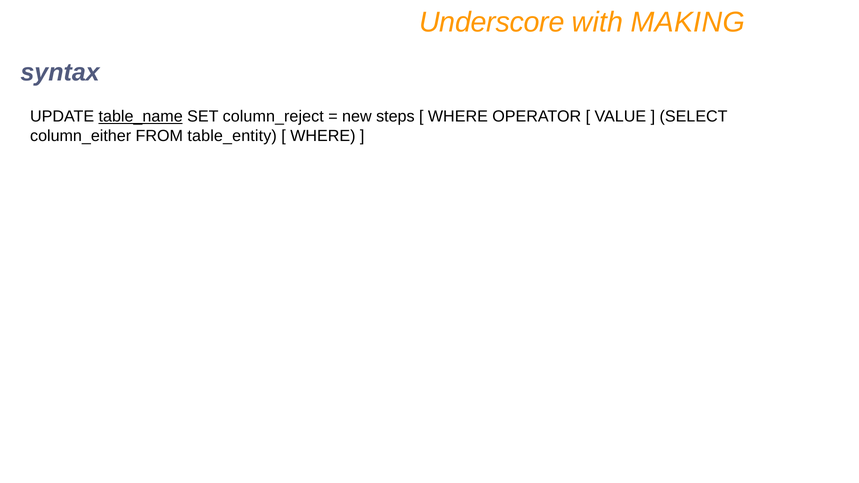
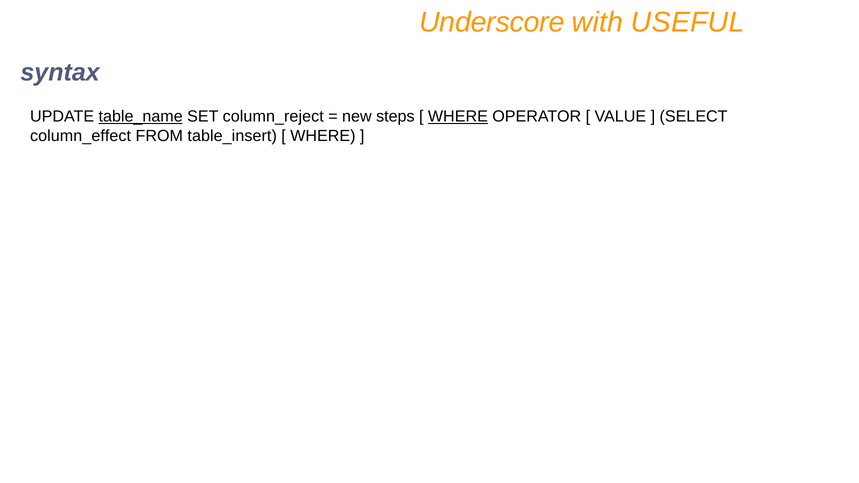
MAKING: MAKING -> USEFUL (688, 22)
WHERE underline: none -> present (458, 117)
column_either: column_either -> column_effect (81, 136)
table_entity: table_entity -> table_insert (232, 136)
